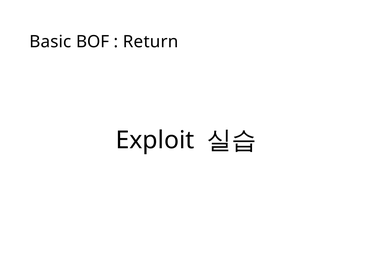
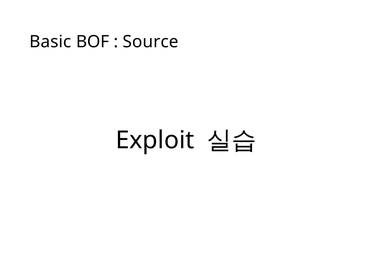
Return: Return -> Source (151, 42)
